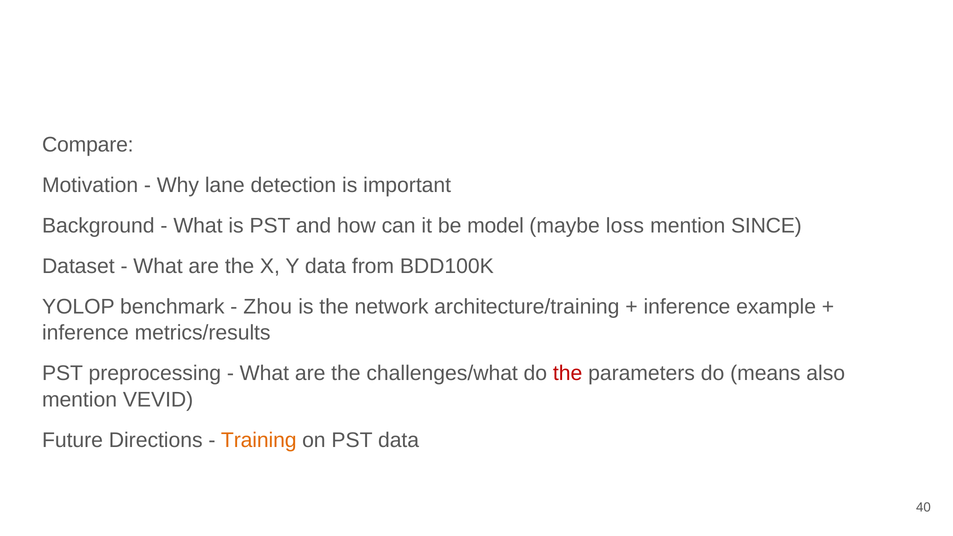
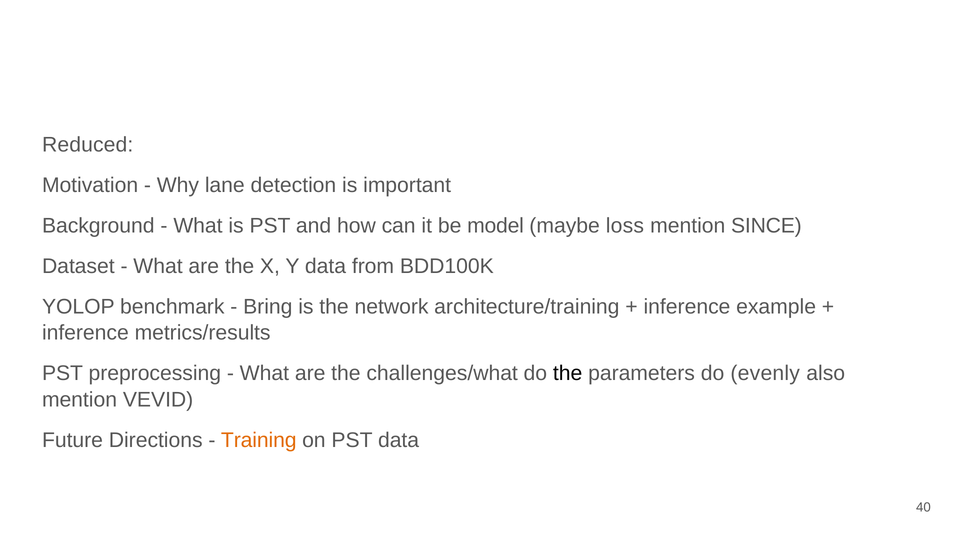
Compare: Compare -> Reduced (88, 145)
Zhou: Zhou -> Bring (268, 307)
the colour: red -> black (568, 374)
means: means -> evenly (765, 374)
